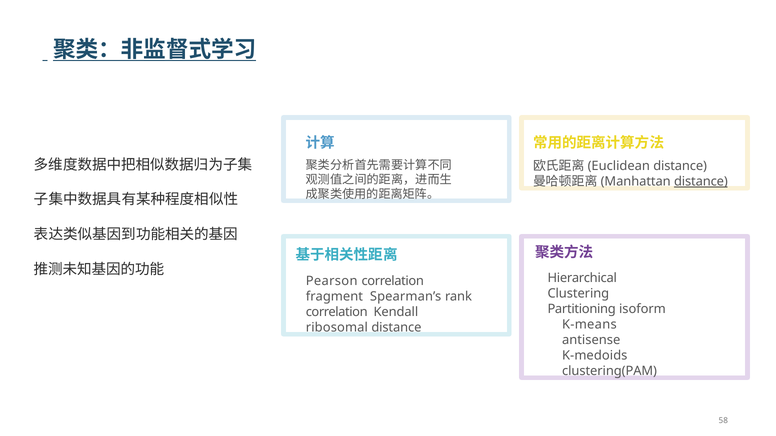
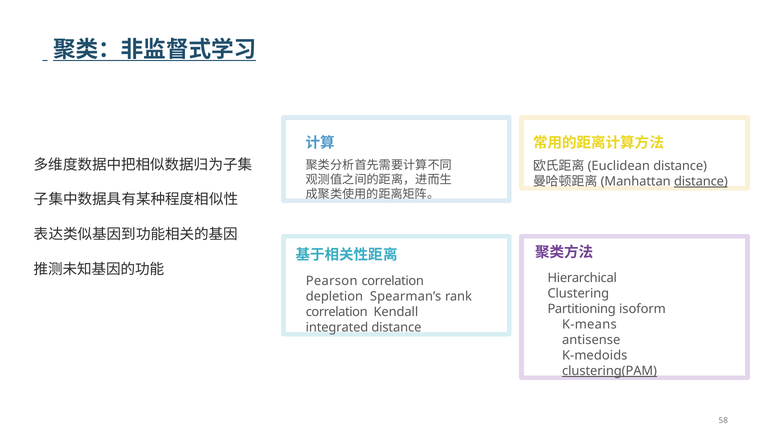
fragment: fragment -> depletion (334, 297)
ribosomal: ribosomal -> integrated (337, 328)
clustering(PAM underline: none -> present (610, 371)
